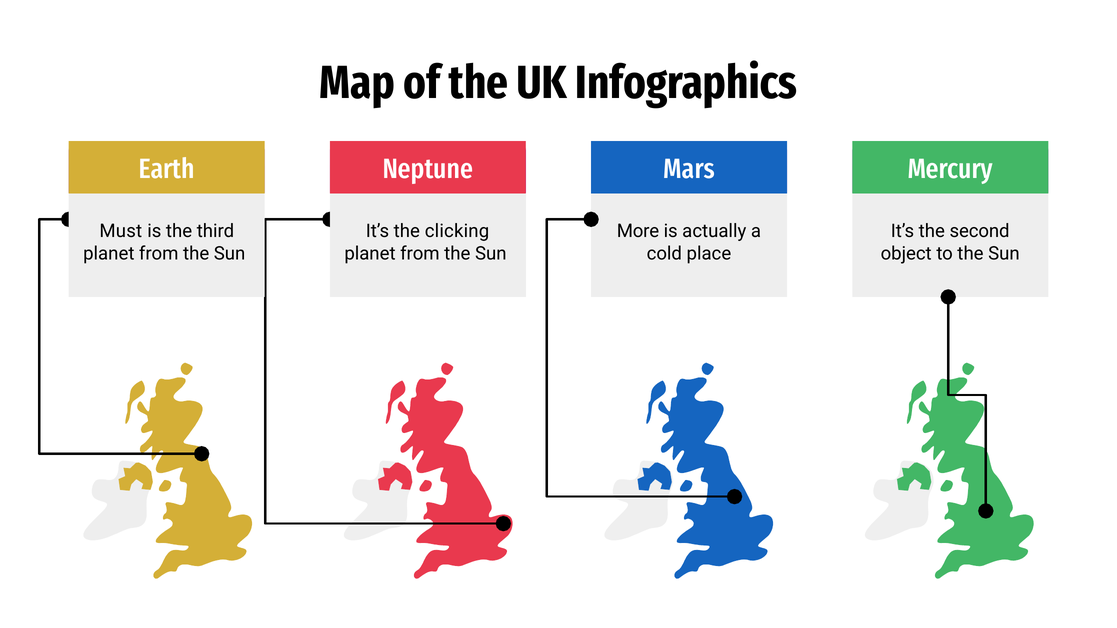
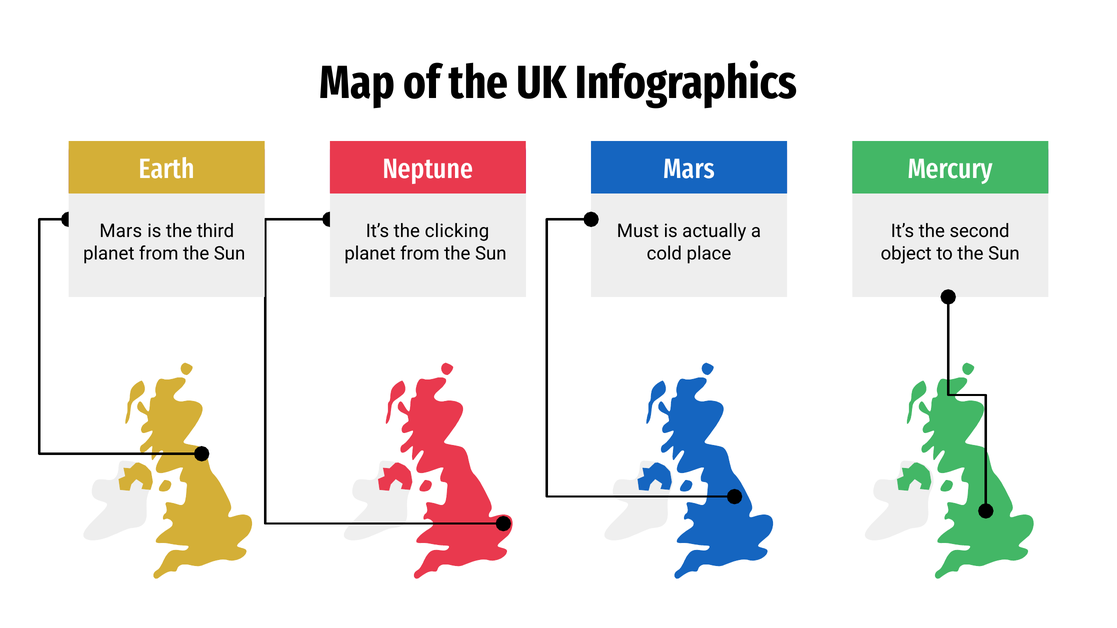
Must: Must -> Mars (121, 231)
More: More -> Must (638, 231)
